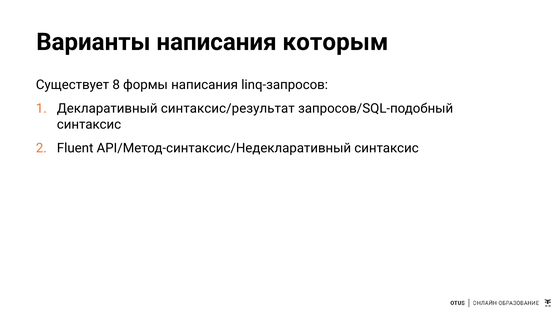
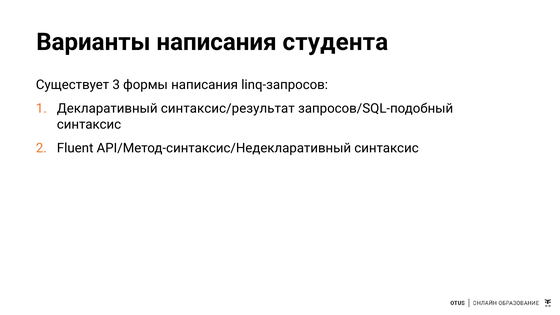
которым: которым -> студента (335, 42)
8: 8 -> 3 (116, 85)
